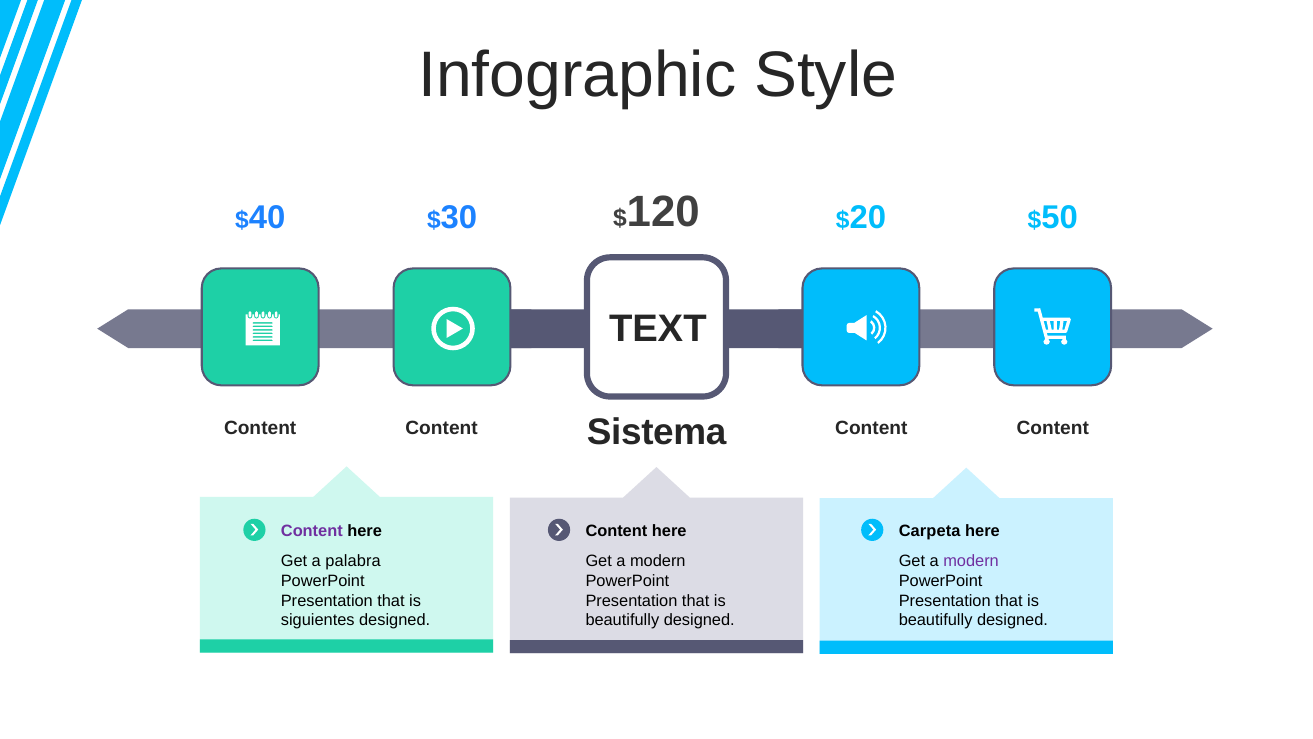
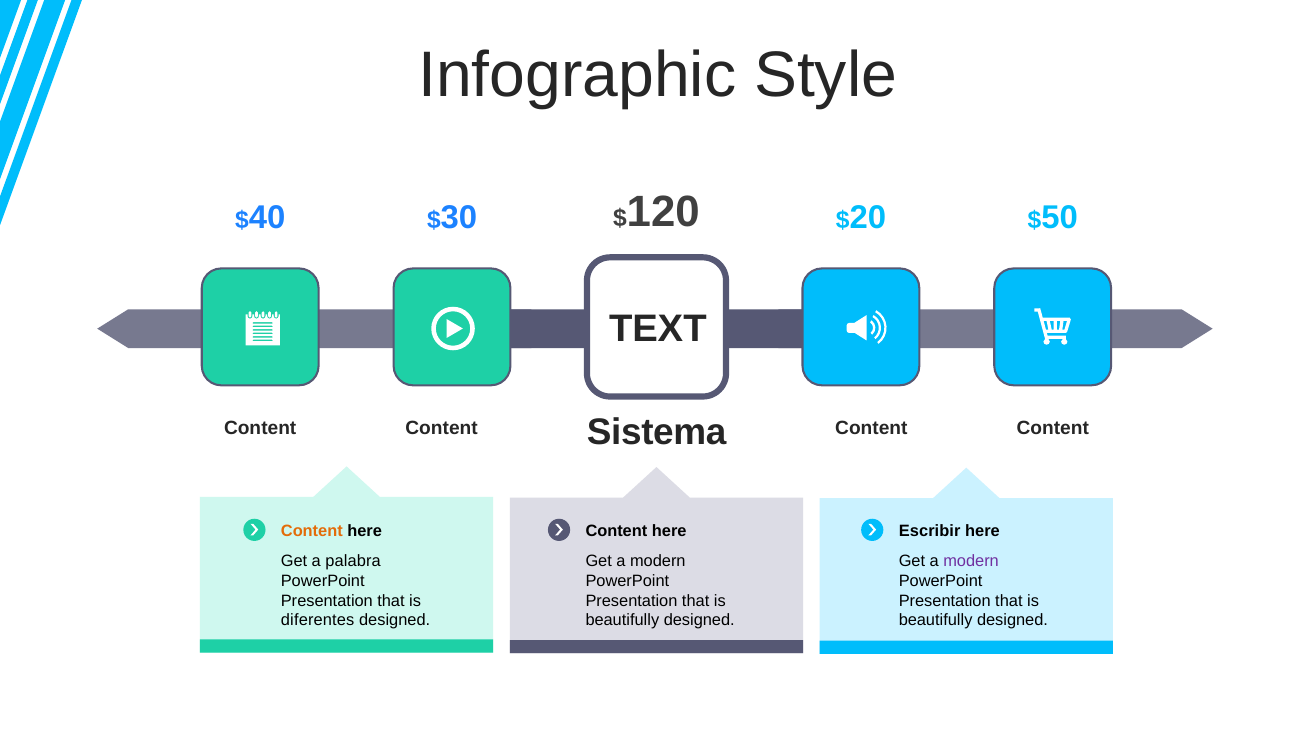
Content colour: purple -> orange (312, 530)
Carpeta: Carpeta -> Escribir (930, 530)
siguientes: siguientes -> diferentes (318, 620)
